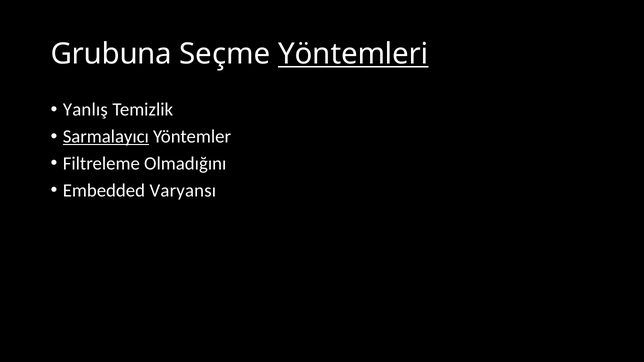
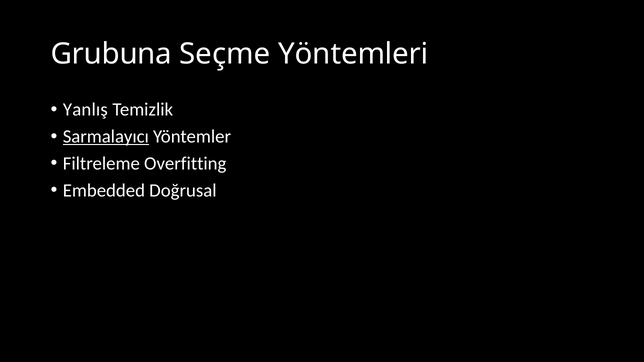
Yöntemleri underline: present -> none (353, 54)
Olmadığını: Olmadığını -> Overfitting (185, 164)
Varyansı: Varyansı -> Doğrusal (183, 191)
